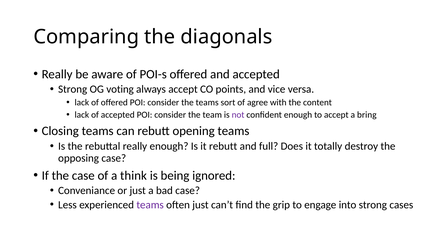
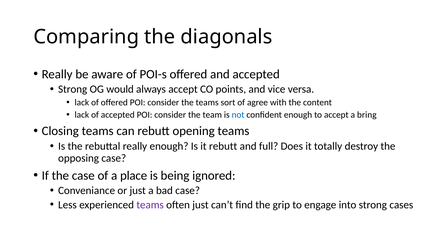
voting: voting -> would (120, 89)
not colour: purple -> blue (238, 115)
think: think -> place (134, 175)
